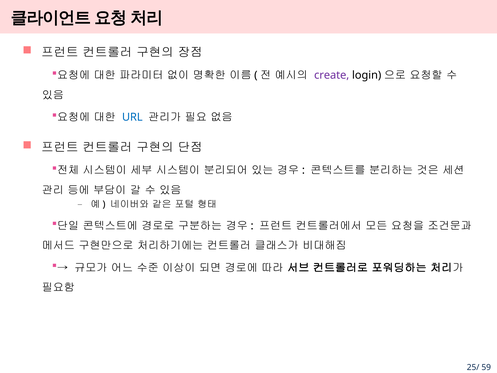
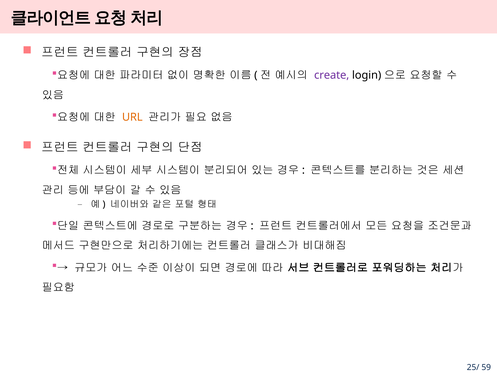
URL colour: blue -> orange (132, 117)
